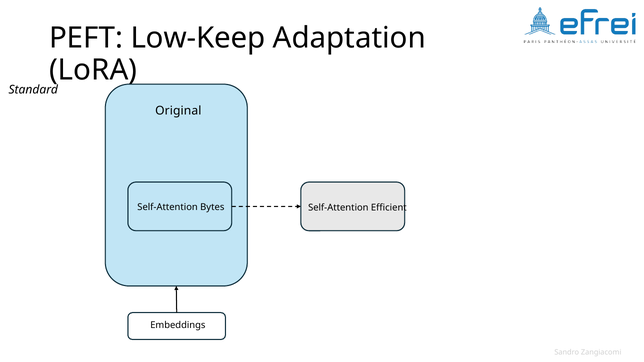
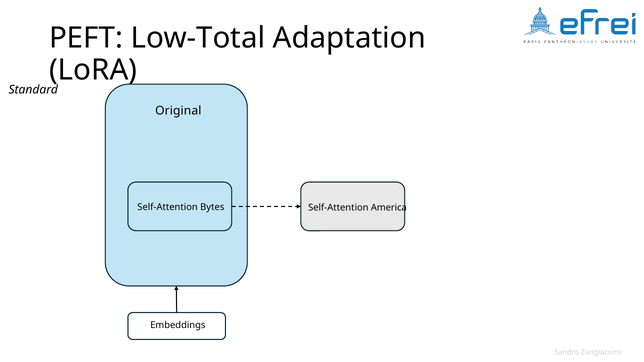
Low-Keep: Low-Keep -> Low-Total (198, 38)
Efficient: Efficient -> America (389, 208)
